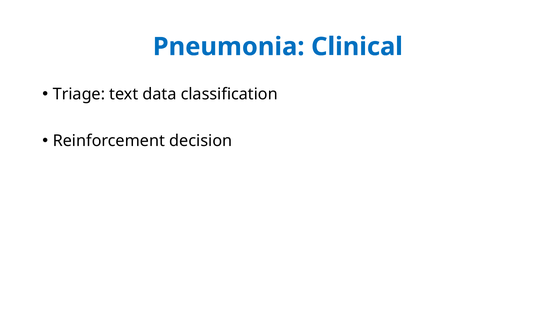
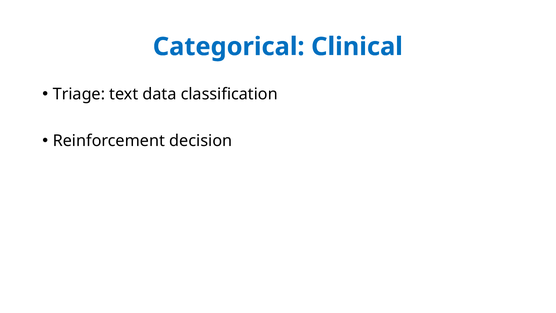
Pneumonia: Pneumonia -> Categorical (229, 47)
